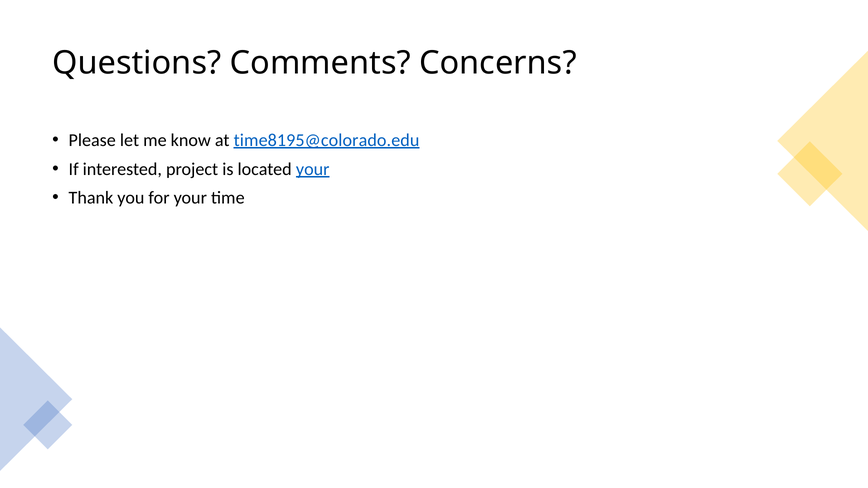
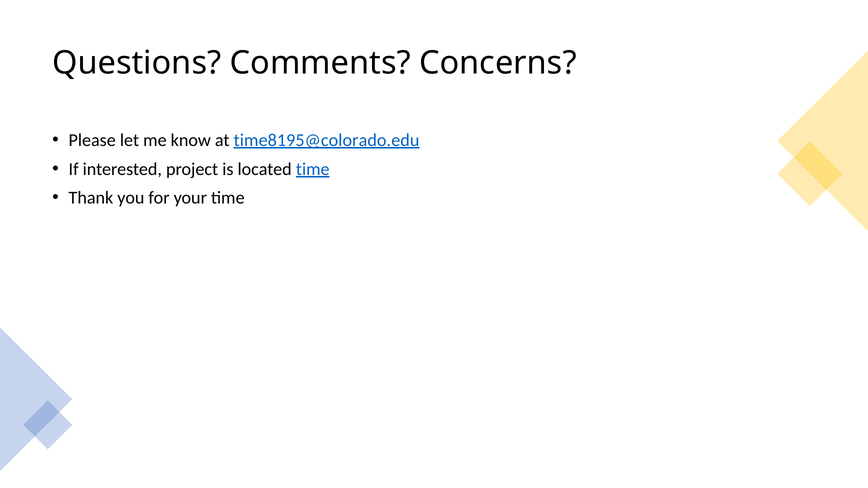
located your: your -> time (313, 169)
